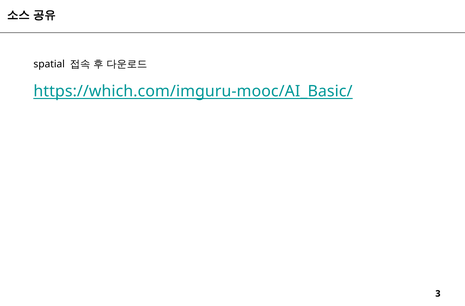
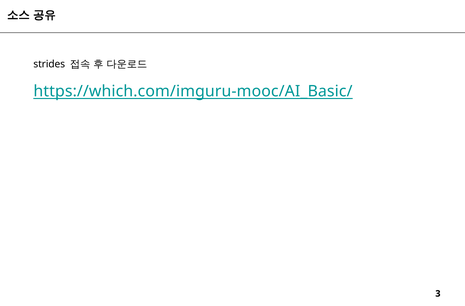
spatial: spatial -> strides (49, 64)
